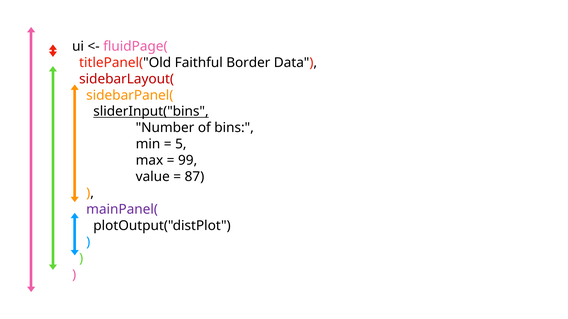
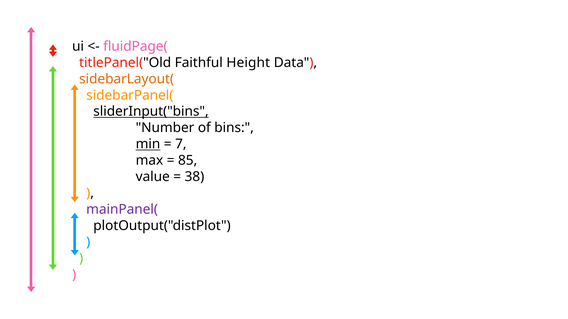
Border: Border -> Height (248, 63)
sidebarLayout( colour: red -> orange (127, 79)
min underline: none -> present (148, 144)
5: 5 -> 7 (181, 144)
99: 99 -> 85 (188, 161)
87: 87 -> 38 (194, 177)
